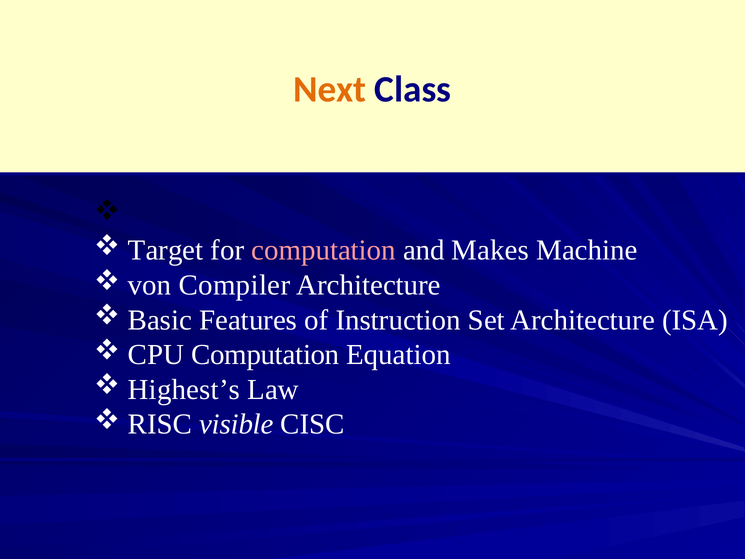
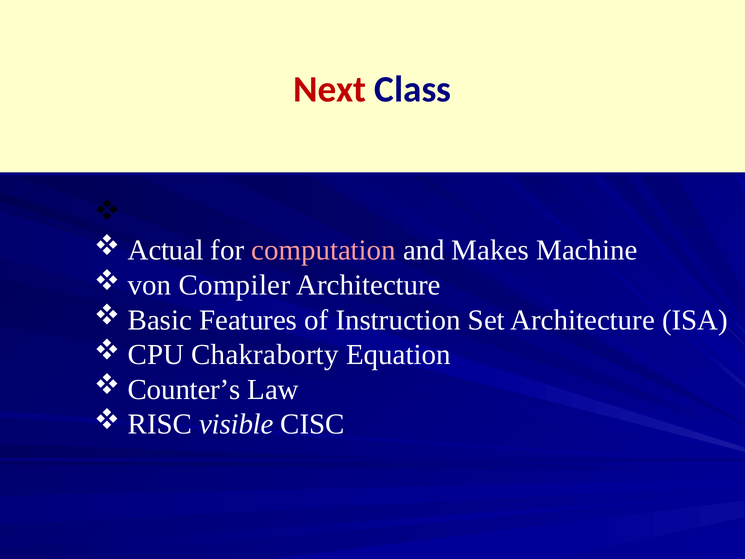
Next colour: orange -> red (330, 90)
Target: Target -> Actual (166, 250)
CPU Computation: Computation -> Chakraborty (265, 355)
Highest’s: Highest’s -> Counter’s (184, 389)
